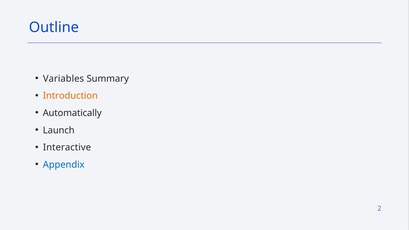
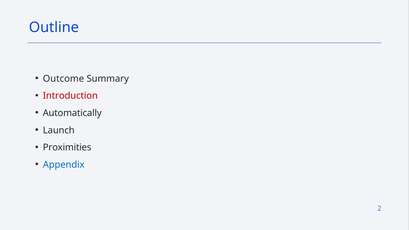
Variables: Variables -> Outcome (64, 79)
Introduction colour: orange -> red (70, 96)
Interactive: Interactive -> Proximities (67, 147)
